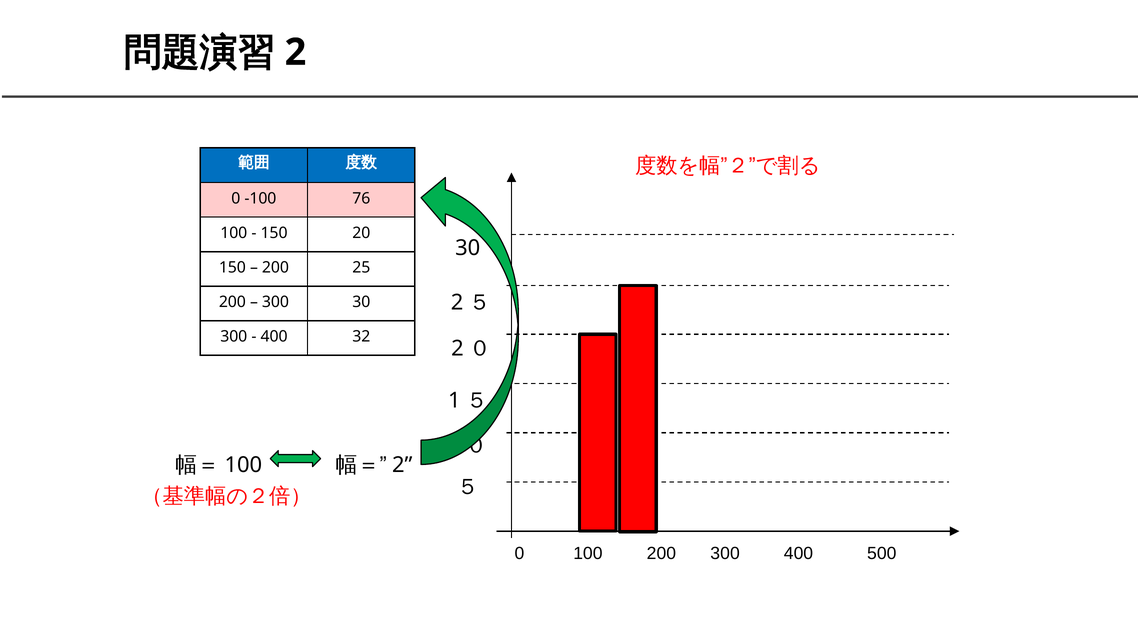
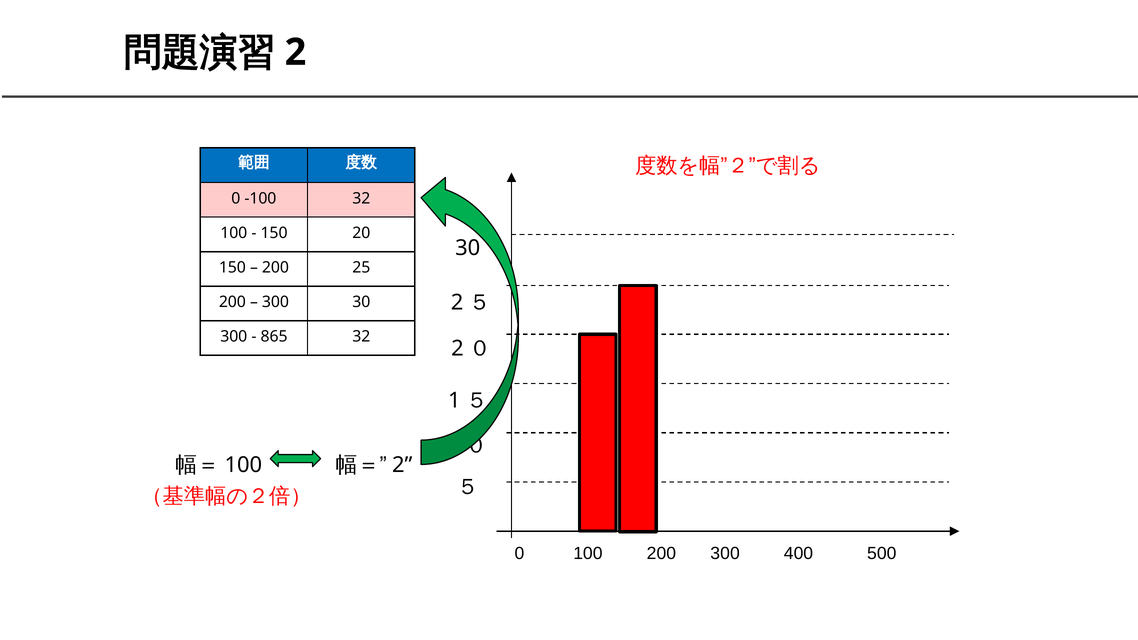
-100 76: 76 -> 32 (361, 198)
400: 400 -> 865 (274, 337)
